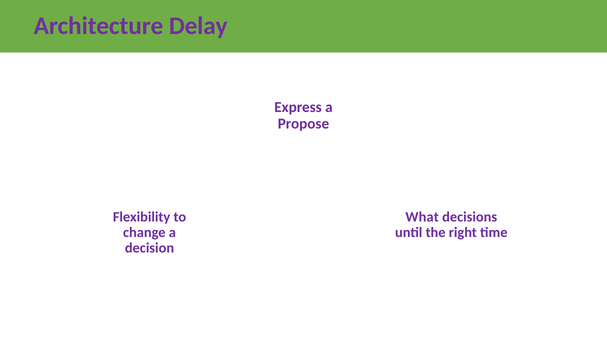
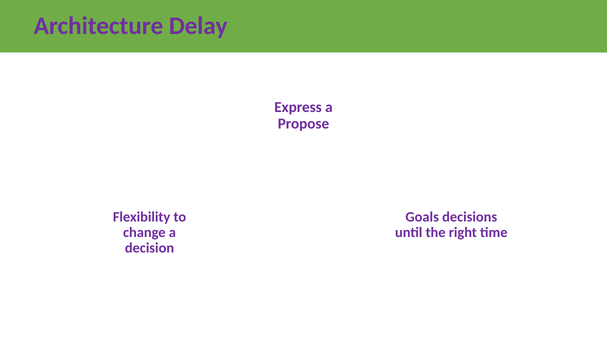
What: What -> Goals (422, 217)
